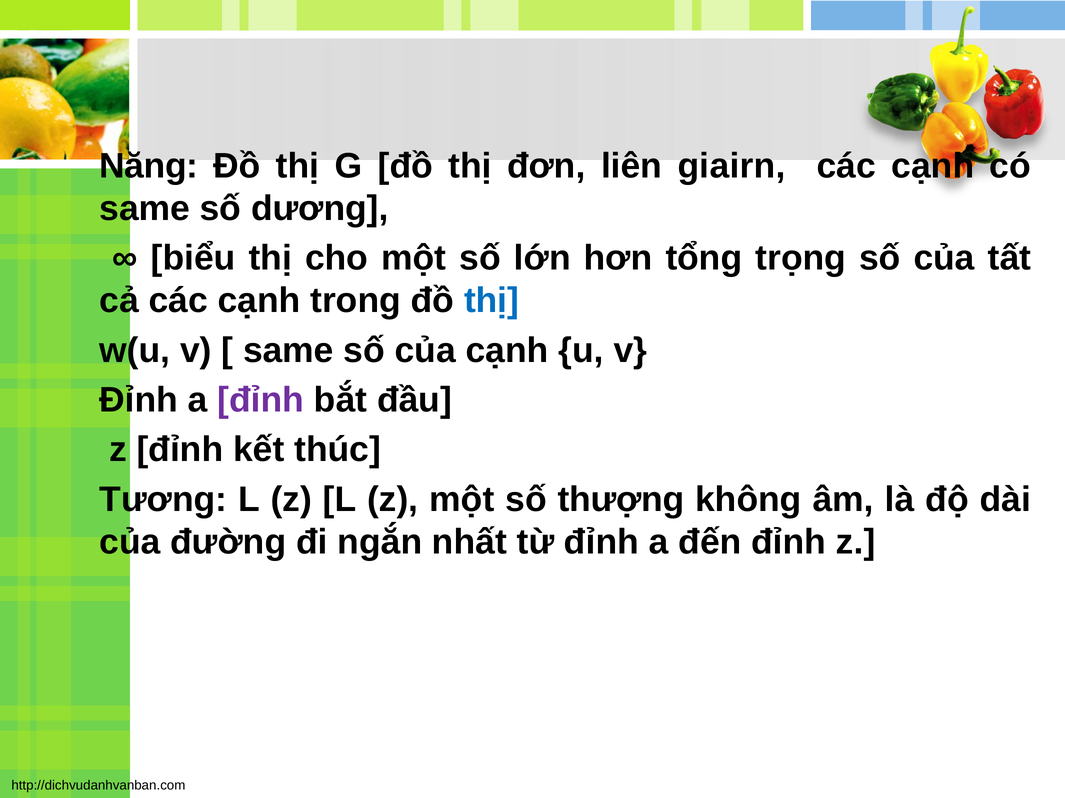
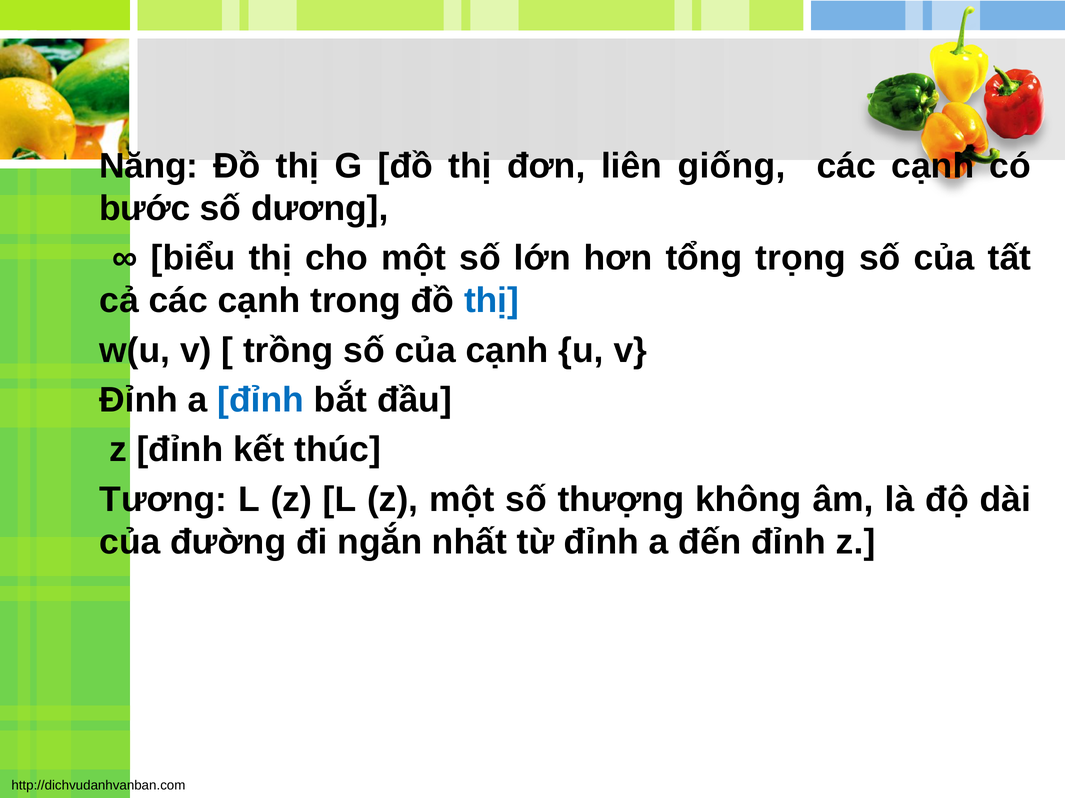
giairn: giairn -> giống (732, 166)
same: same -> bước (145, 209)
same: same -> trồng (288, 351)
đỉnh colour: purple -> blue (261, 400)
